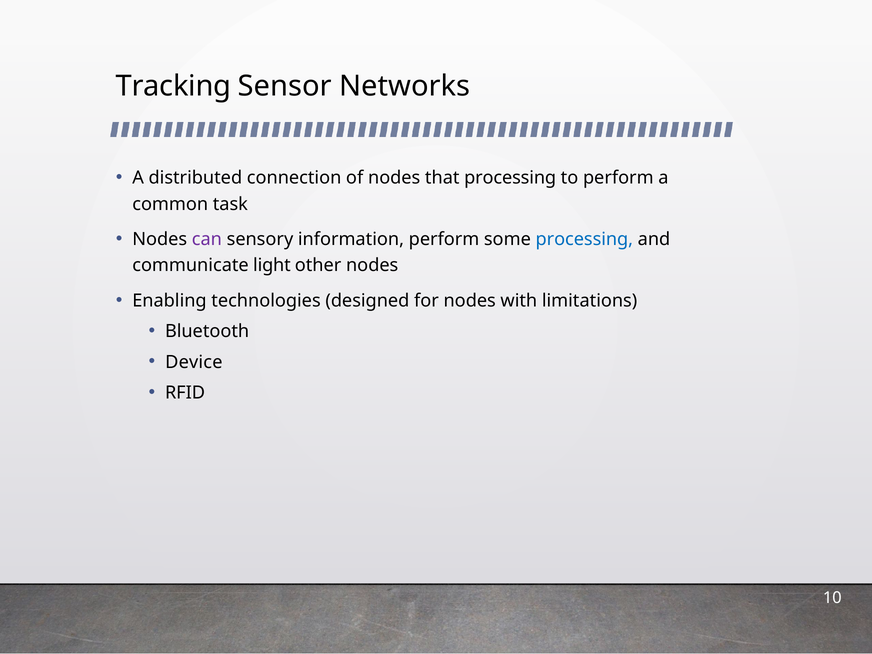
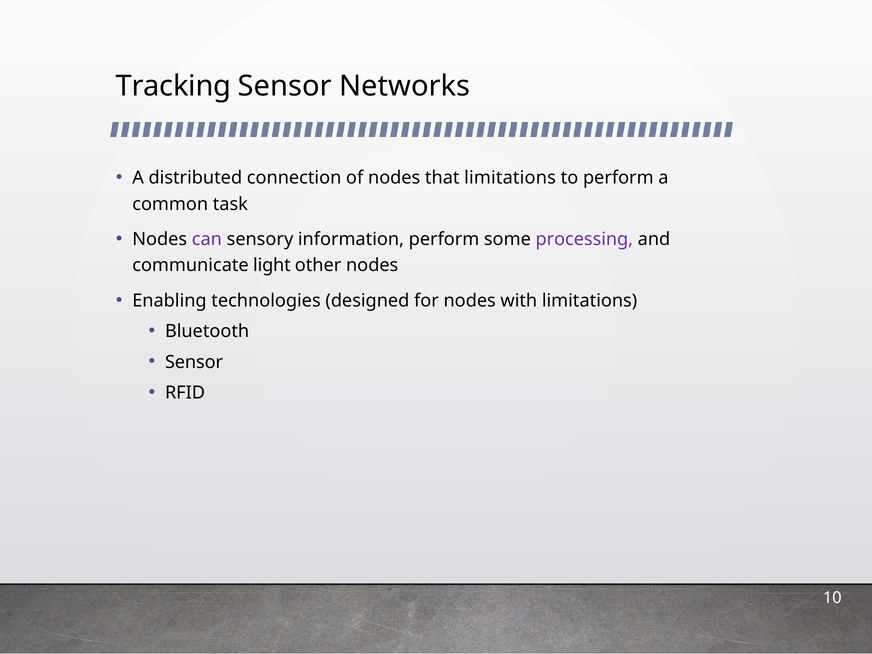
that processing: processing -> limitations (510, 178)
processing colour: blue -> purple (584, 239)
Device: Device -> Sensor (194, 362)
